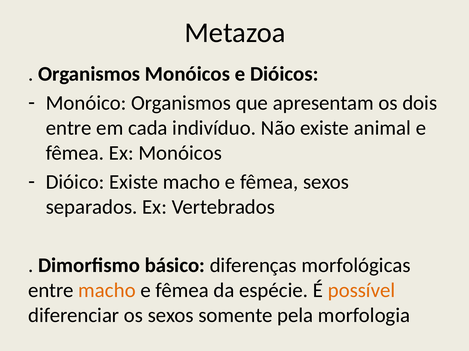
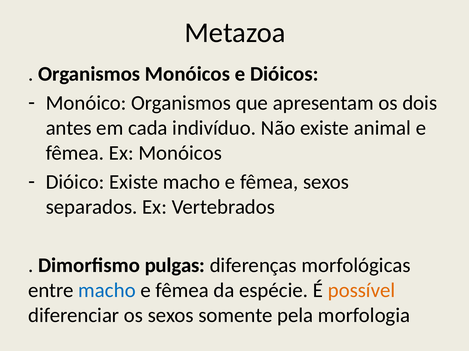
entre: entre -> antes (69, 128)
básico: básico -> pulgas (175, 266)
macho colour: orange -> blue (107, 291)
